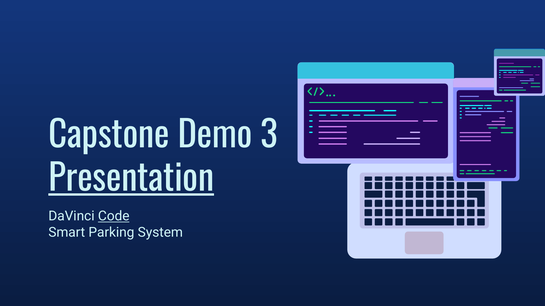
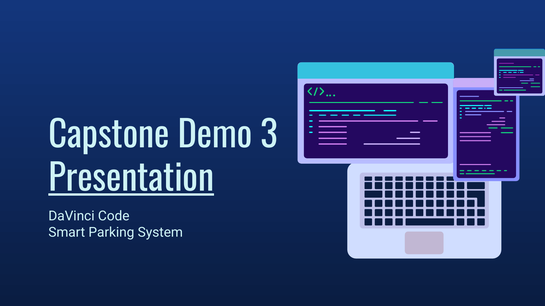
Code underline: present -> none (114, 216)
